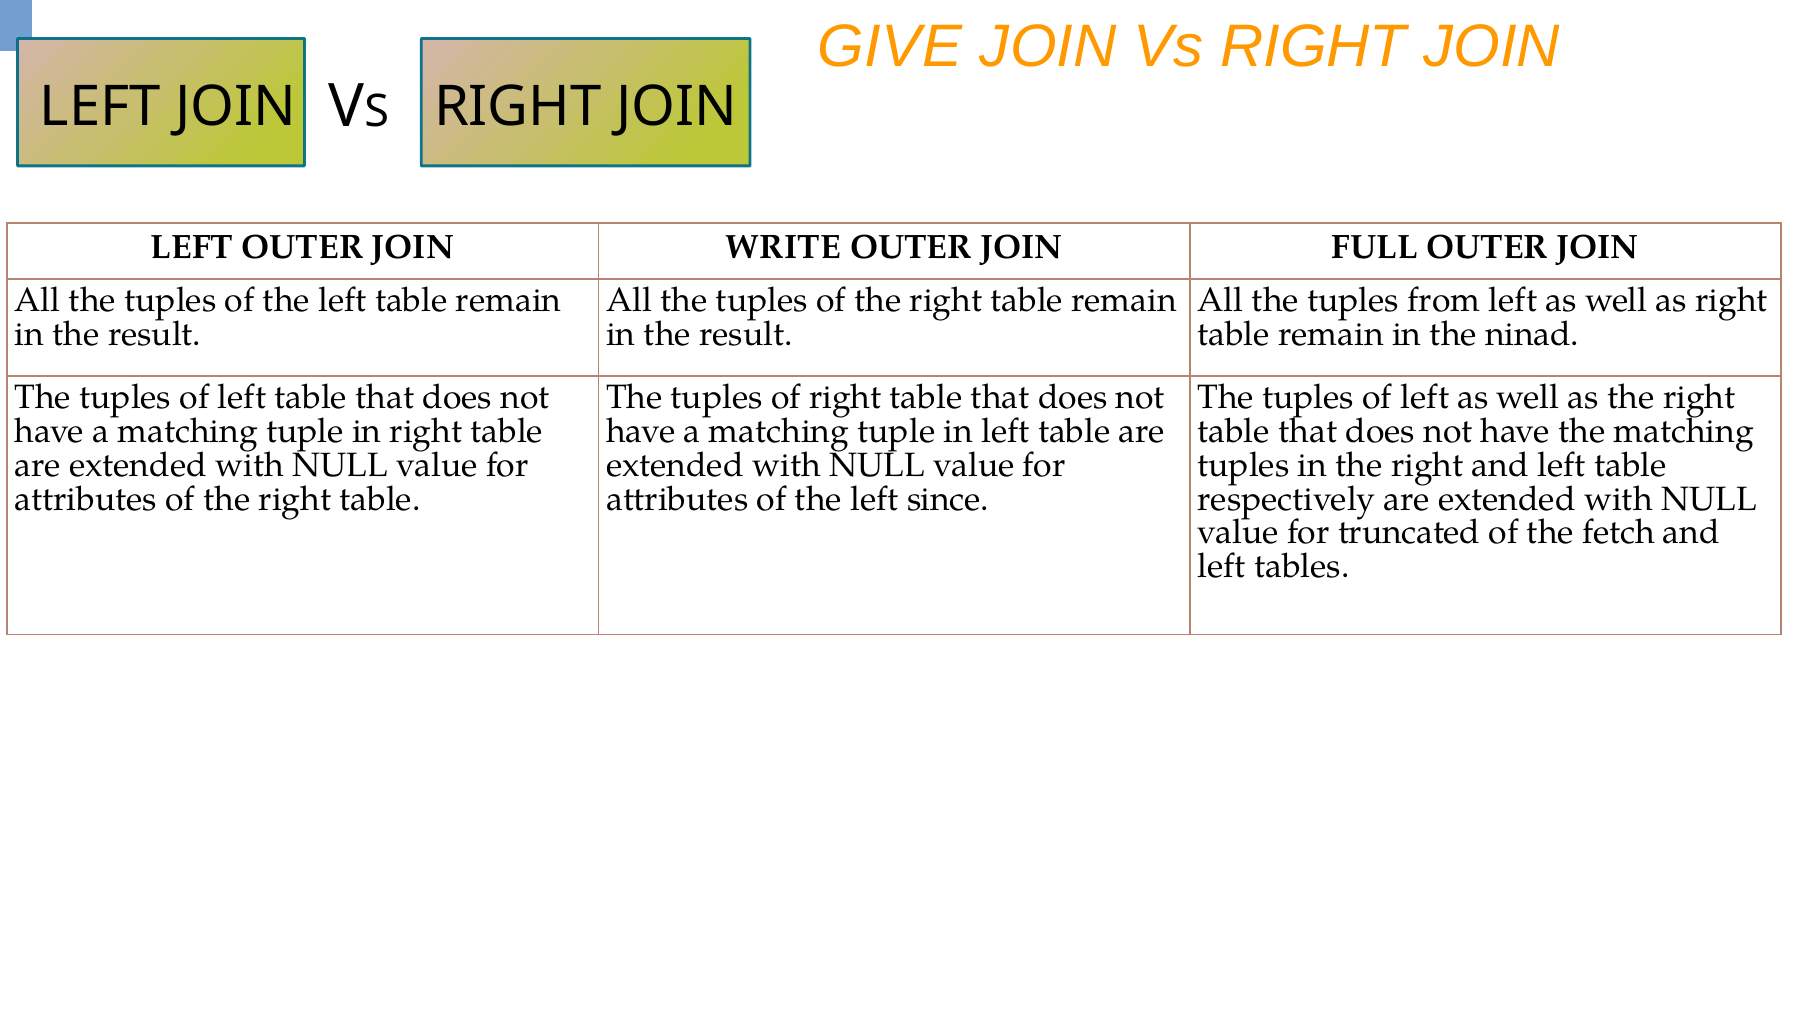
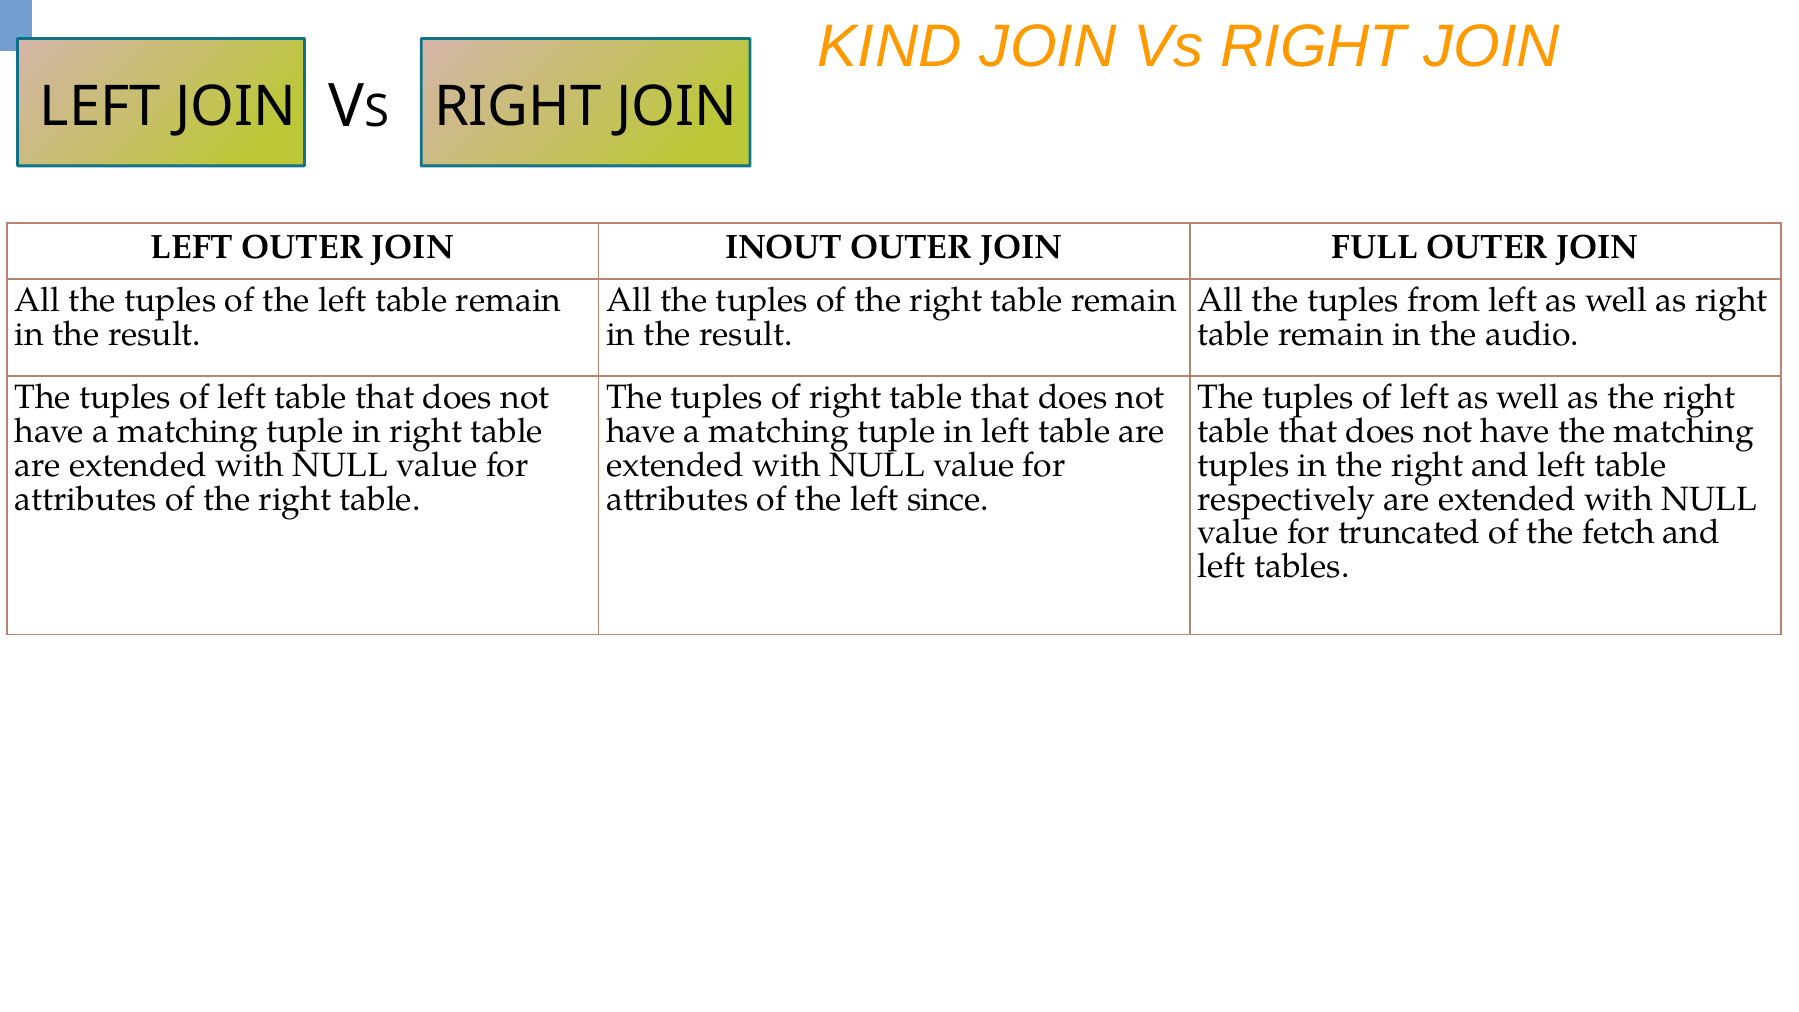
GIVE: GIVE -> KIND (890, 47)
WRITE: WRITE -> INOUT (784, 248)
ninad: ninad -> audio (1532, 334)
